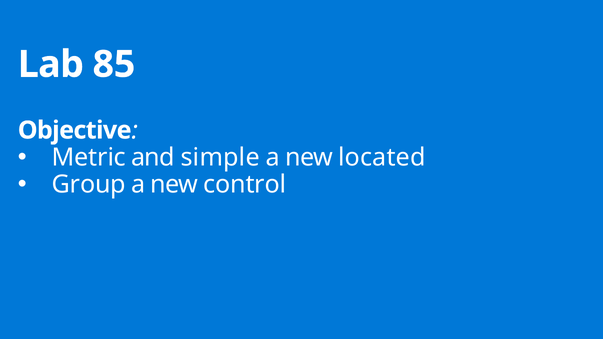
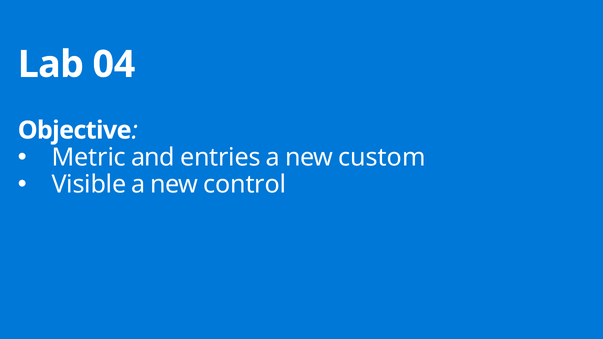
85: 85 -> 04 (114, 64)
simple: simple -> entries (220, 158)
located: located -> custom (382, 158)
Group: Group -> Visible (89, 185)
